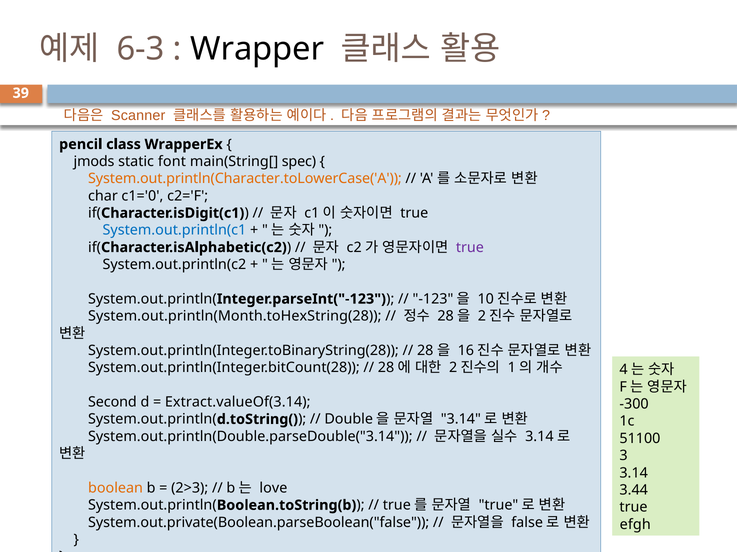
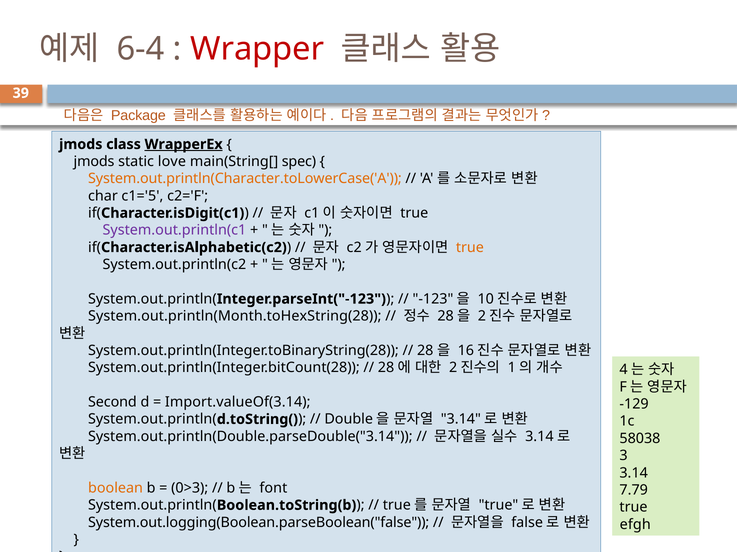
6-3: 6-3 -> 6-4 (141, 49)
Wrapper colour: black -> red (257, 49)
Scanner: Scanner -> Package (138, 115)
pencil: pencil -> jmods (81, 144)
WrapperEx underline: none -> present (184, 144)
font: font -> love (172, 162)
c1='0: c1='0 -> c1='5 (142, 196)
System.out.println(c1 colour: blue -> purple (174, 231)
true colour: purple -> orange (470, 248)
Extract.valueOf(3.14: Extract.valueOf(3.14 -> Import.valueOf(3.14 (238, 403)
-300: -300 -> -129 (634, 405)
51100: 51100 -> 58038 (640, 439)
2>3: 2>3 -> 0>3 (190, 489)
love: love -> font (273, 489)
3.44: 3.44 -> 7.79 (634, 491)
System.out.private(Boolean.parseBoolean("false: System.out.private(Boolean.parseBoolean("false -> System.out.logging(Boolean.parseBoolean("false (259, 523)
